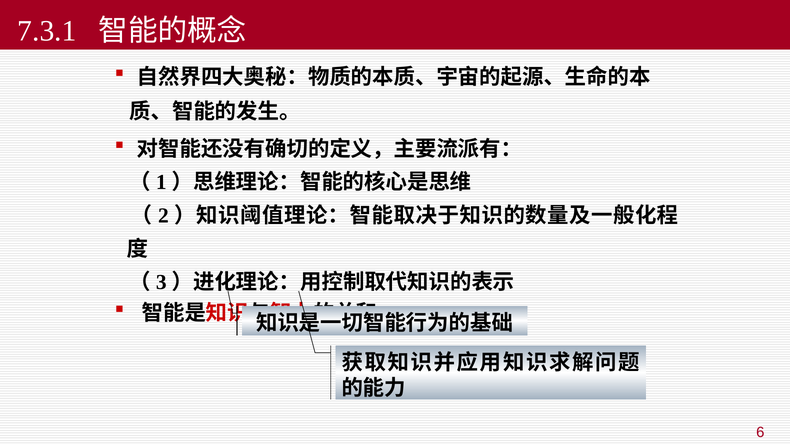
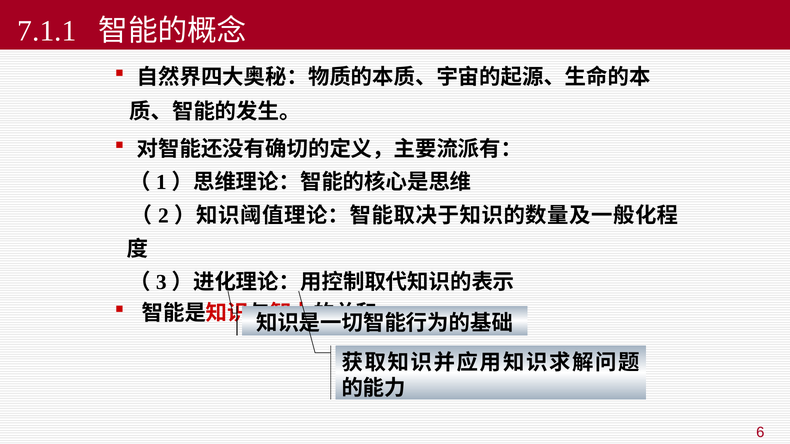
7.3.1: 7.3.1 -> 7.1.1 (47, 31)
